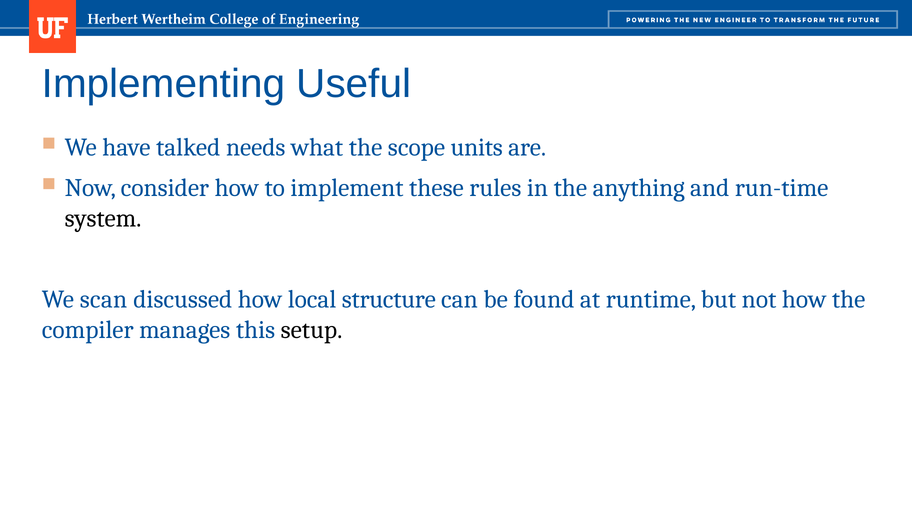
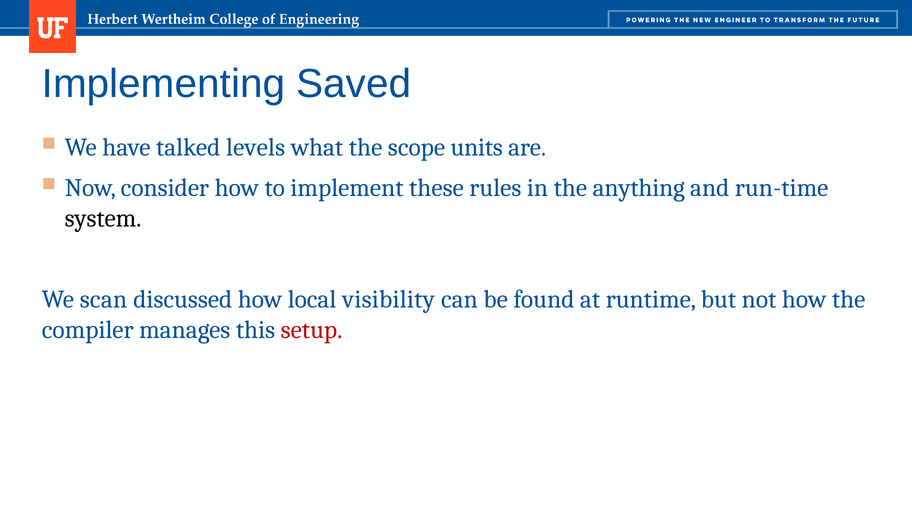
Useful: Useful -> Saved (354, 84)
needs: needs -> levels (256, 147)
structure: structure -> visibility (389, 299)
setup colour: black -> red (312, 330)
